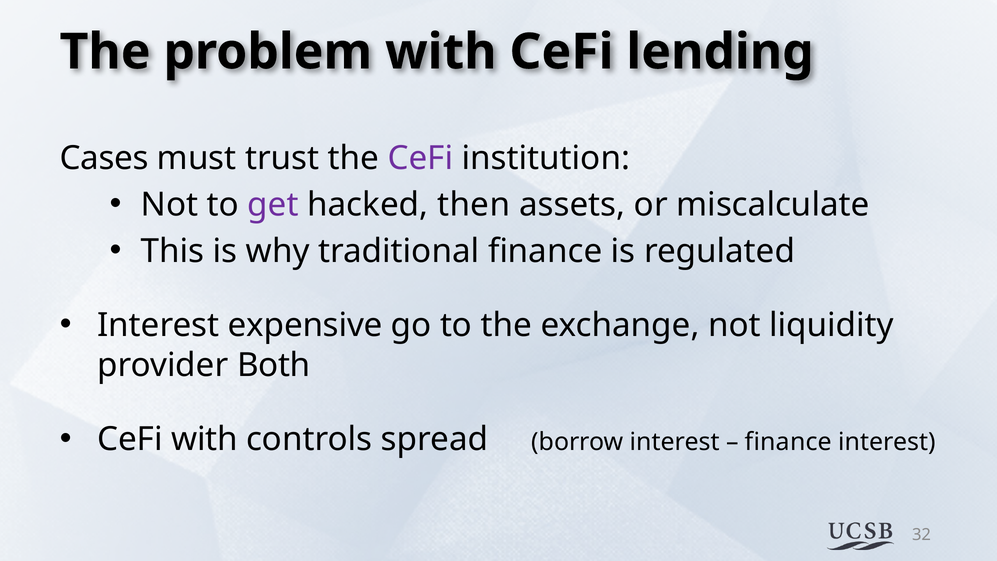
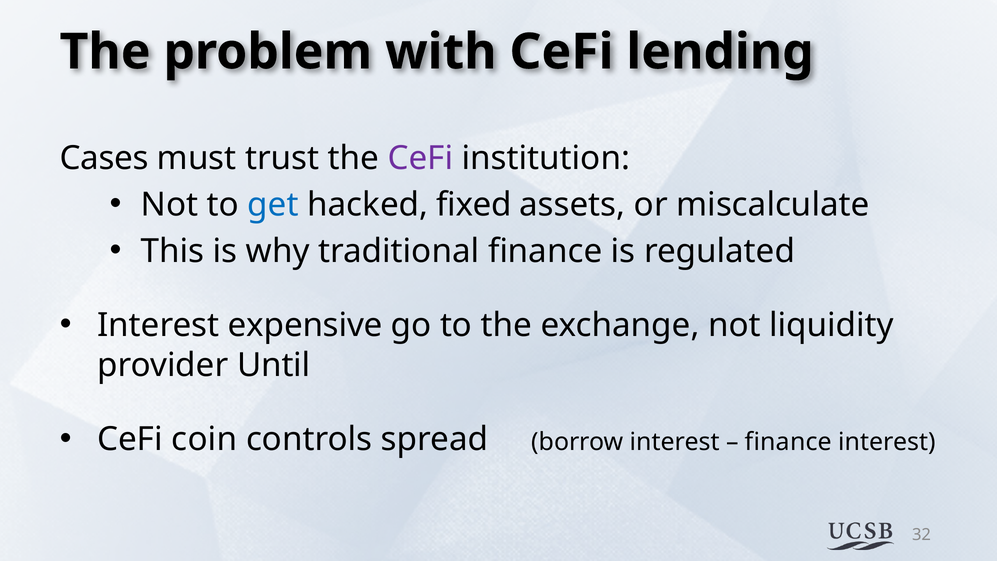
get colour: purple -> blue (273, 205)
then: then -> fixed (474, 205)
Both: Both -> Until (274, 365)
CeFi with: with -> coin (204, 439)
